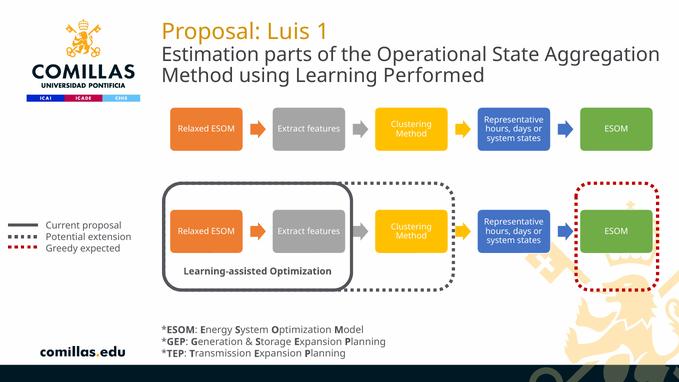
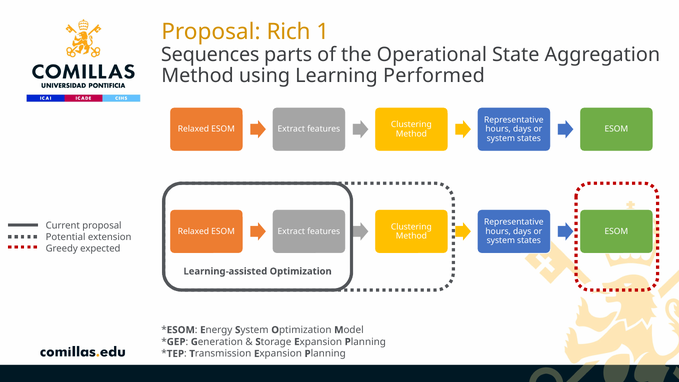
Luis: Luis -> Rich (289, 32)
Estimation: Estimation -> Sequences (210, 55)
